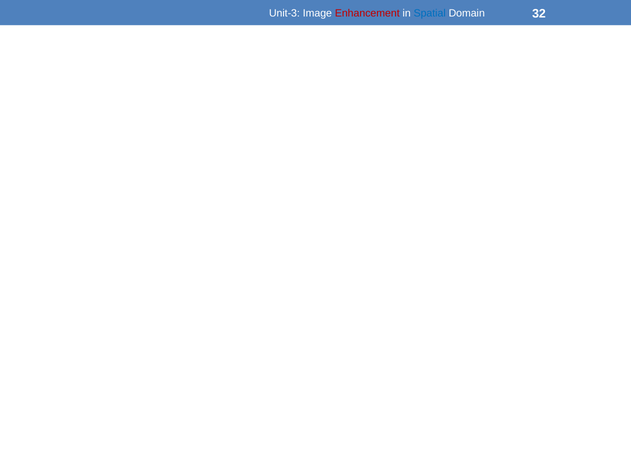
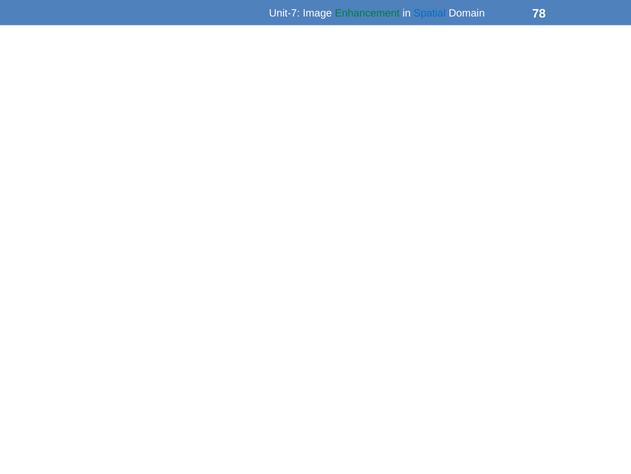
Unit-3: Unit-3 -> Unit-7 (284, 13)
Enhancement colour: red -> green (367, 13)
32: 32 -> 78 (539, 13)
